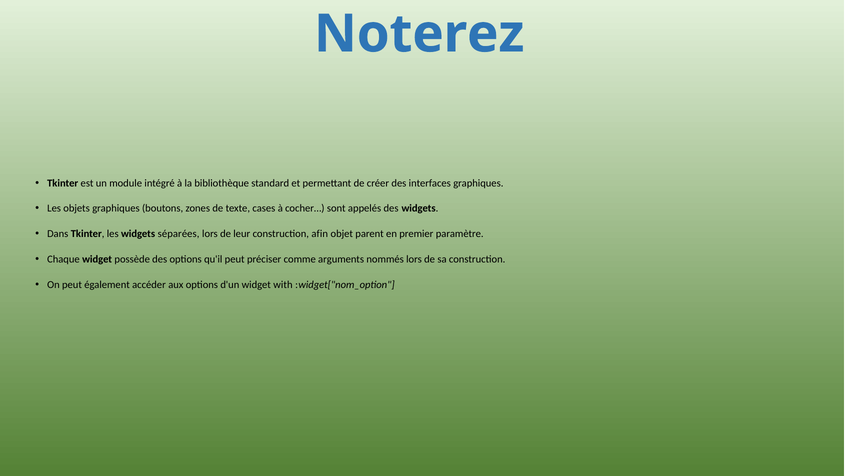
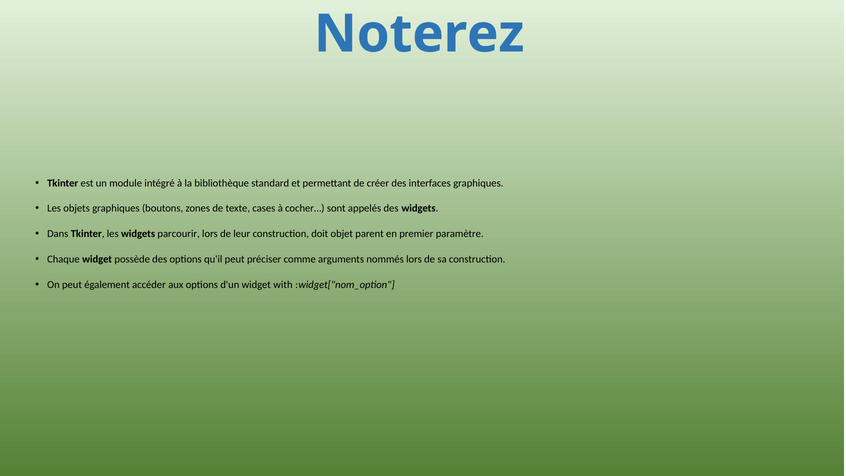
séparées: séparées -> parcourir (179, 234)
afin: afin -> doit (320, 234)
